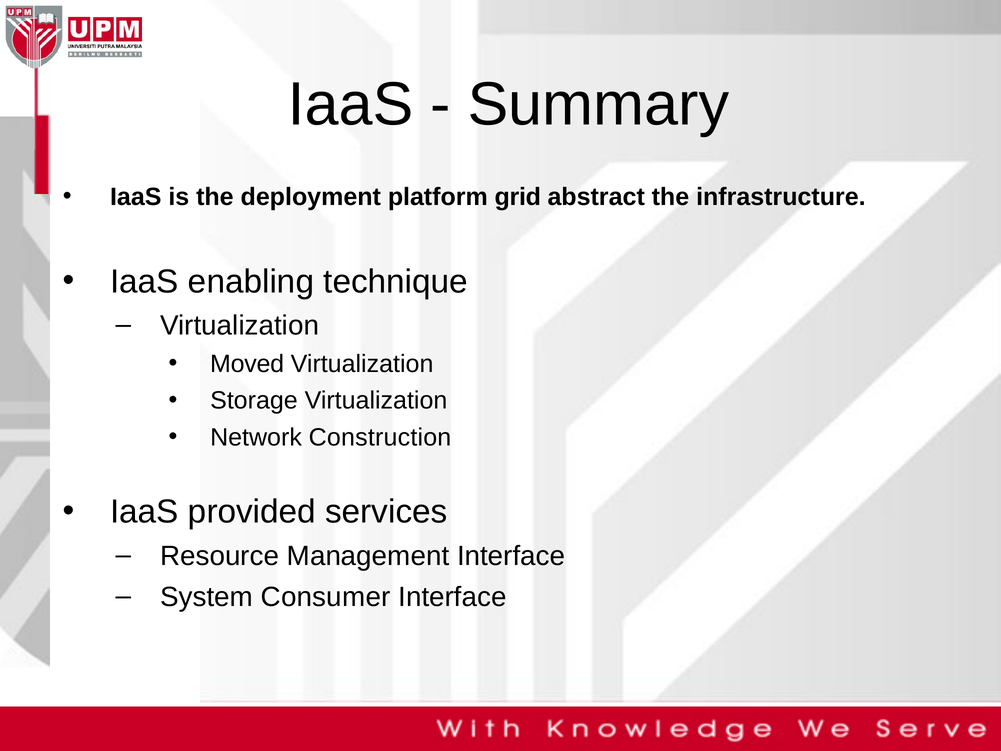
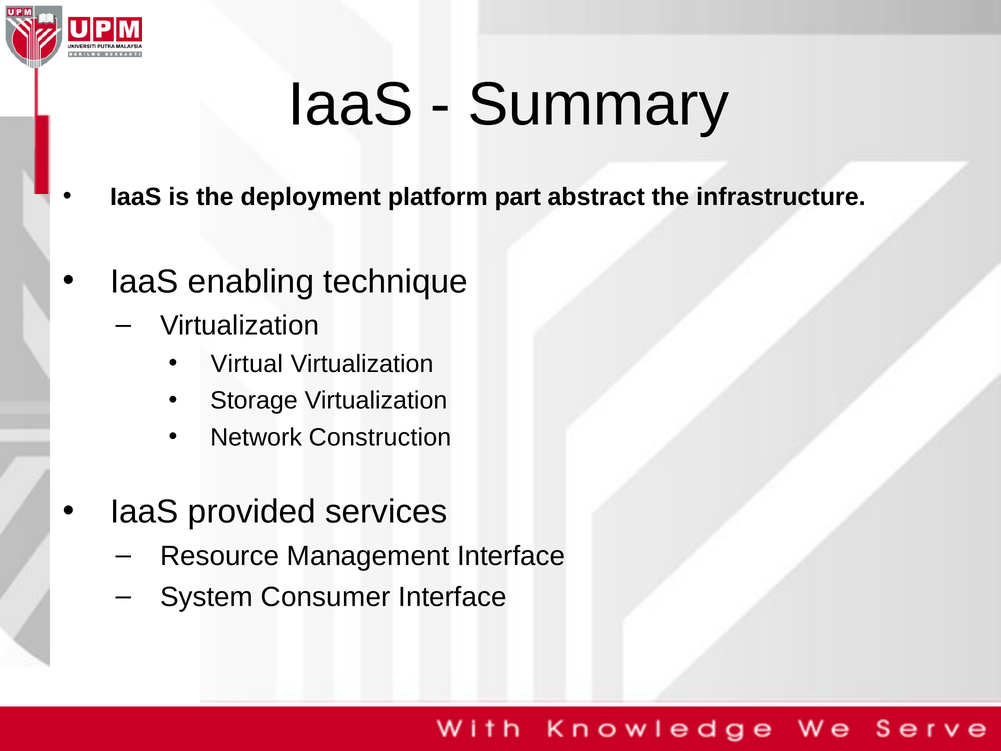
grid: grid -> part (518, 197)
Moved: Moved -> Virtual (247, 364)
